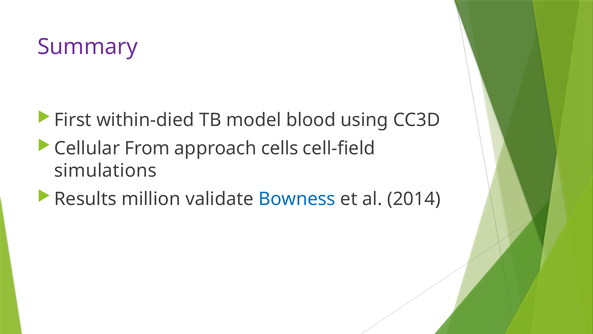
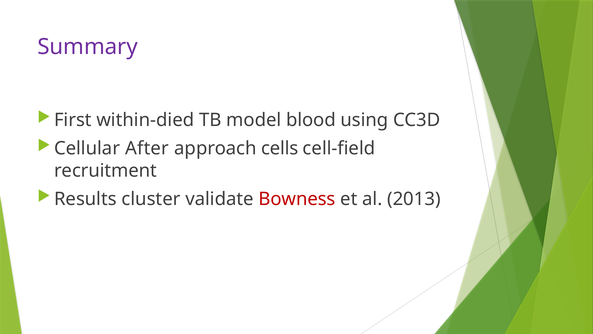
From: From -> After (147, 148)
simulations: simulations -> recruitment (106, 170)
million: million -> cluster (151, 199)
Bowness colour: blue -> red (297, 199)
2014: 2014 -> 2013 (414, 199)
